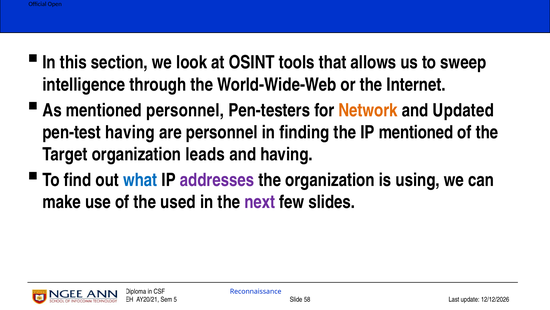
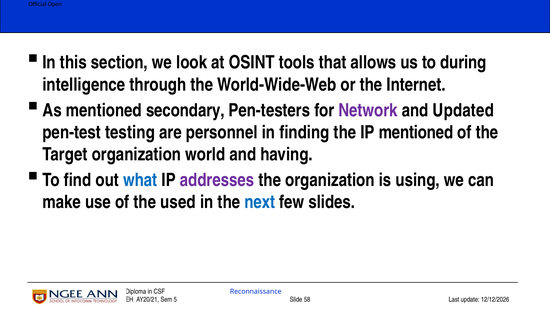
sweep: sweep -> during (463, 62)
mentioned personnel: personnel -> secondary (185, 110)
Network colour: orange -> purple (368, 110)
pen-test having: having -> testing (130, 132)
leads: leads -> world (205, 154)
next colour: purple -> blue (260, 202)
